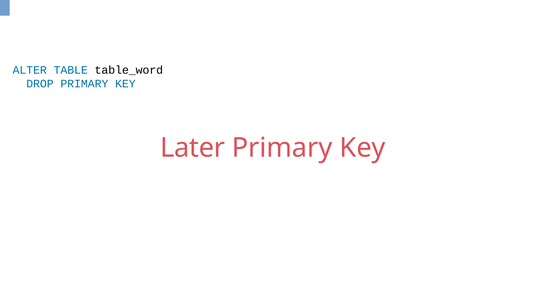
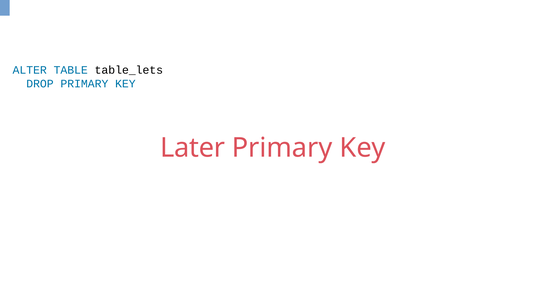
table_word: table_word -> table_lets (129, 70)
